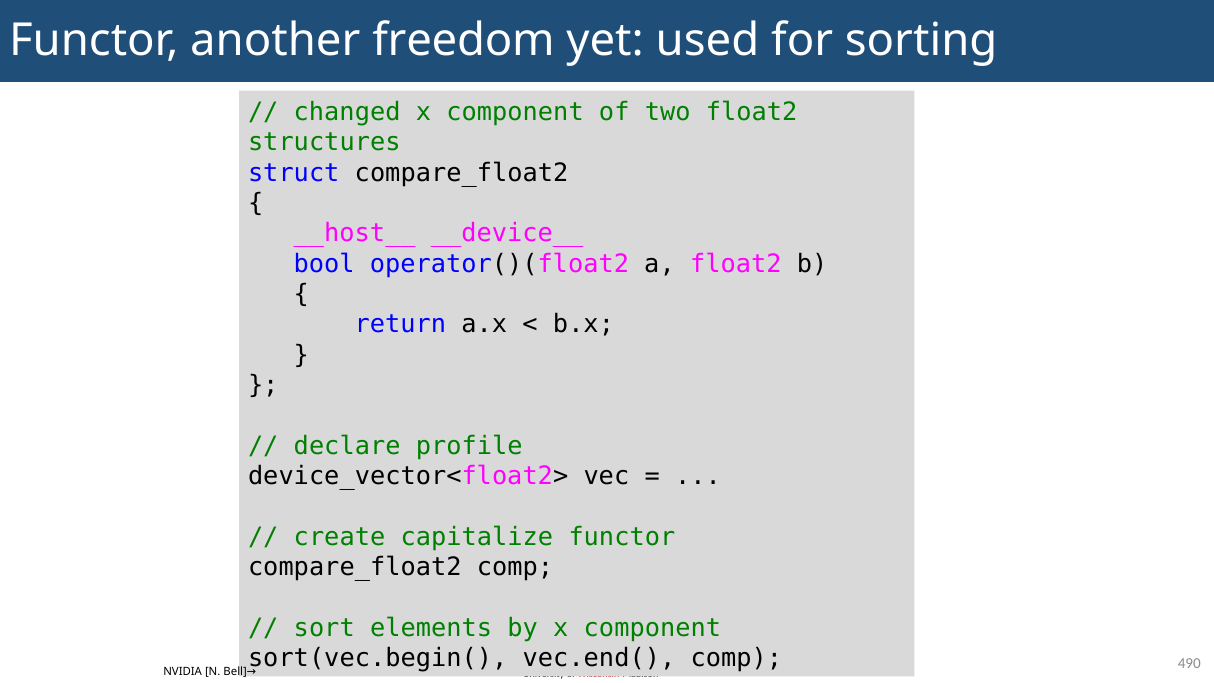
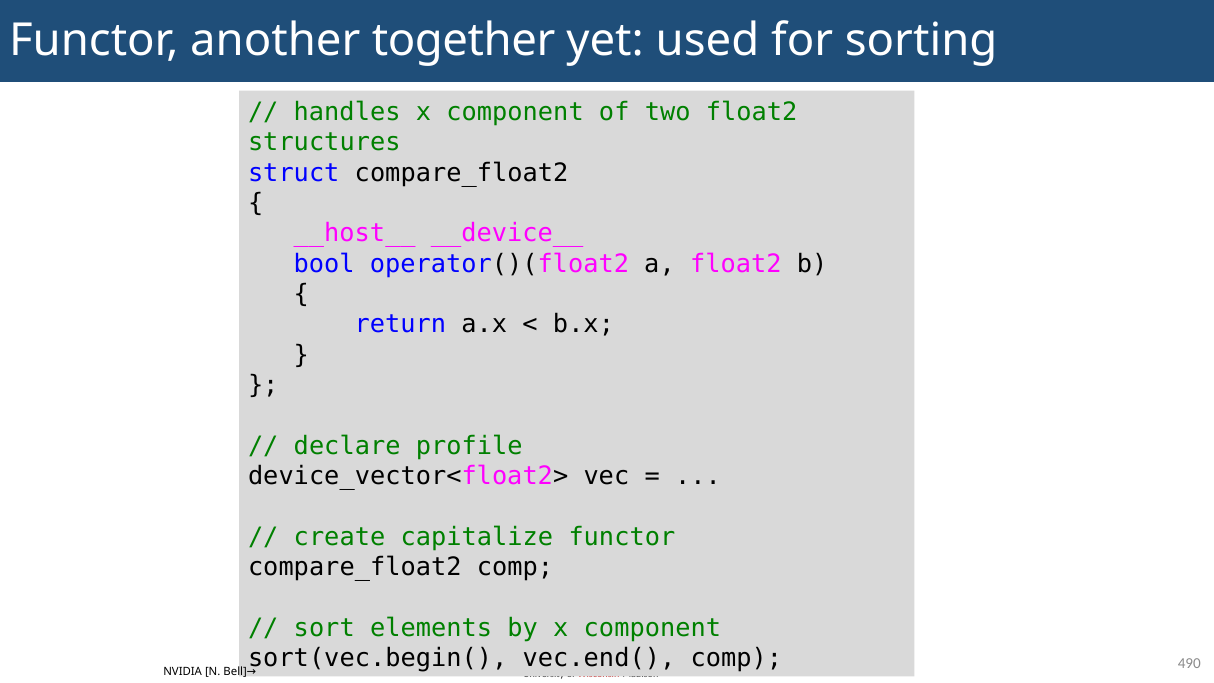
freedom: freedom -> together (464, 41)
changed: changed -> handles (347, 112)
